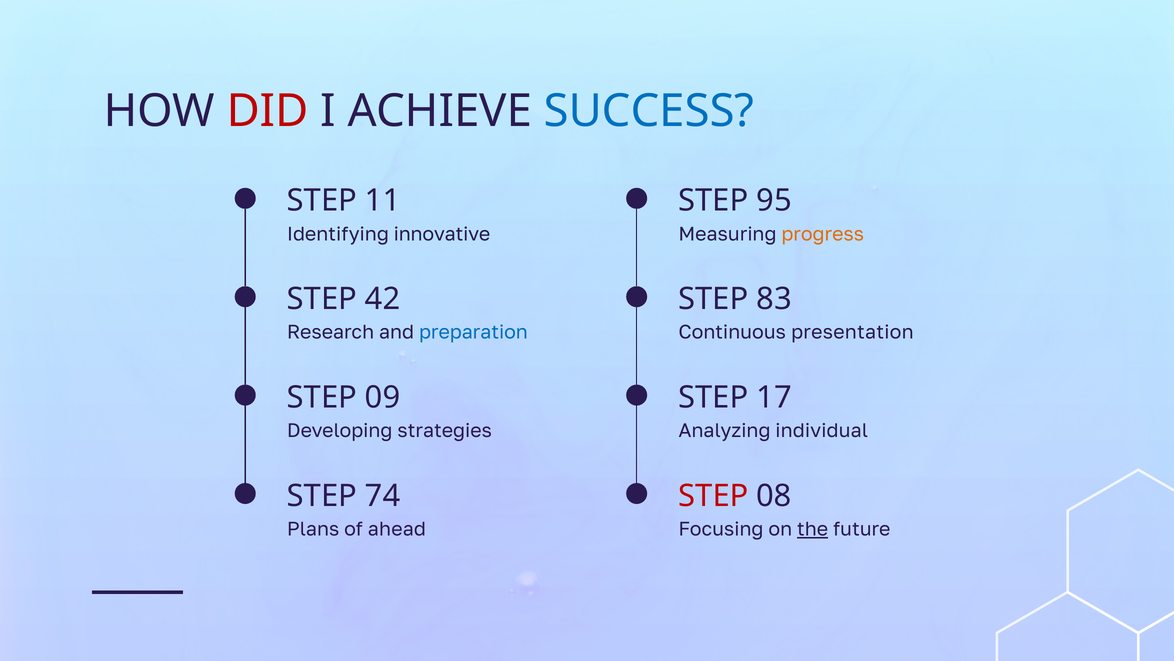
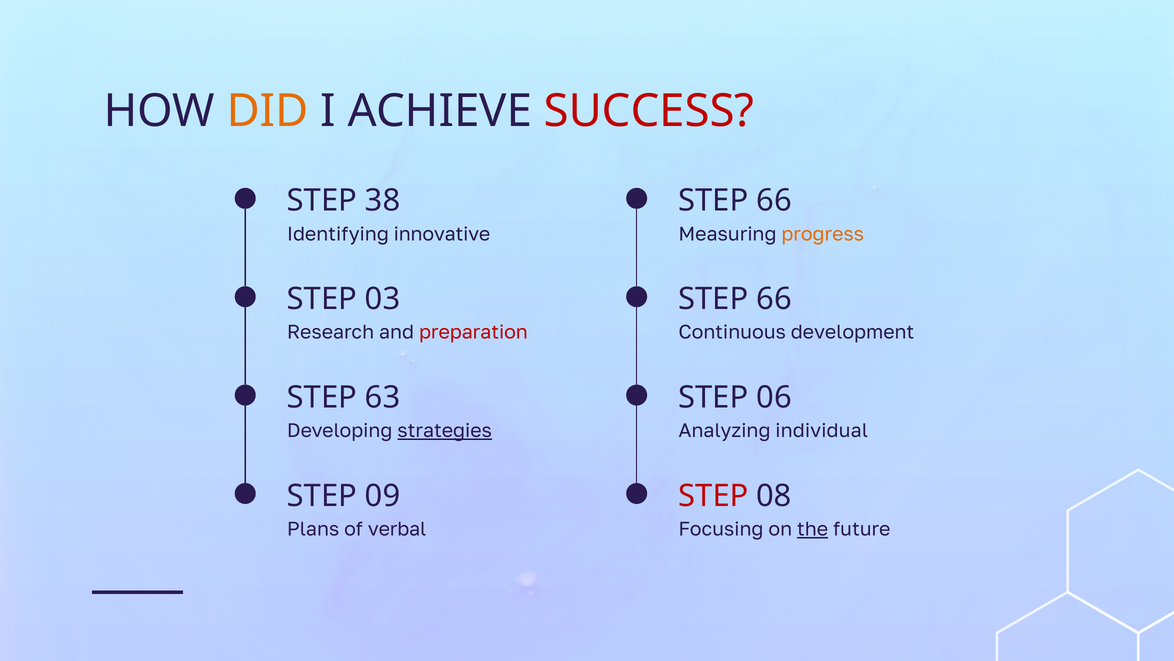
DID colour: red -> orange (268, 111)
SUCCESS colour: blue -> red (649, 111)
11: 11 -> 38 (383, 201)
95: 95 -> 66 (774, 201)
42: 42 -> 03 (383, 299)
83: 83 -> 66 (774, 299)
preparation colour: blue -> red (473, 332)
presentation: presentation -> development (853, 332)
09: 09 -> 63 (383, 397)
17: 17 -> 06 (774, 397)
strategies underline: none -> present (445, 431)
74: 74 -> 09 (383, 495)
ahead: ahead -> verbal (397, 529)
